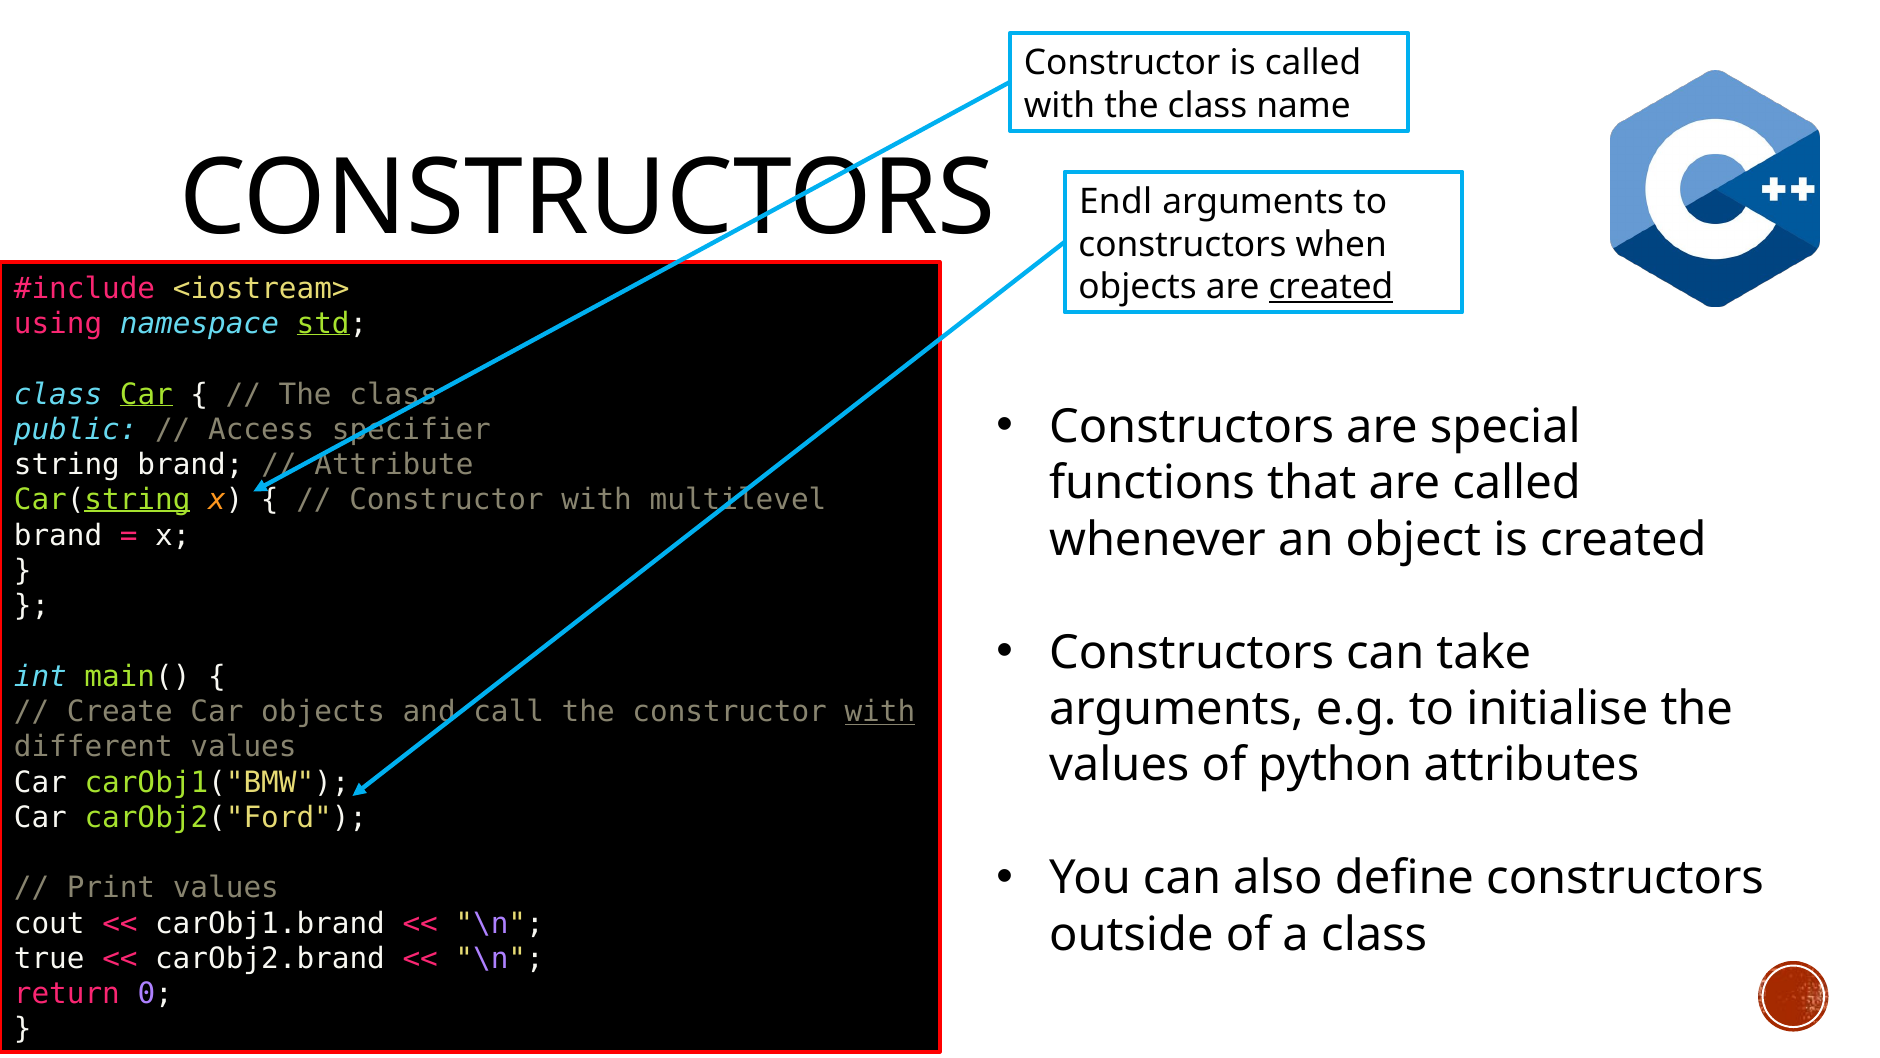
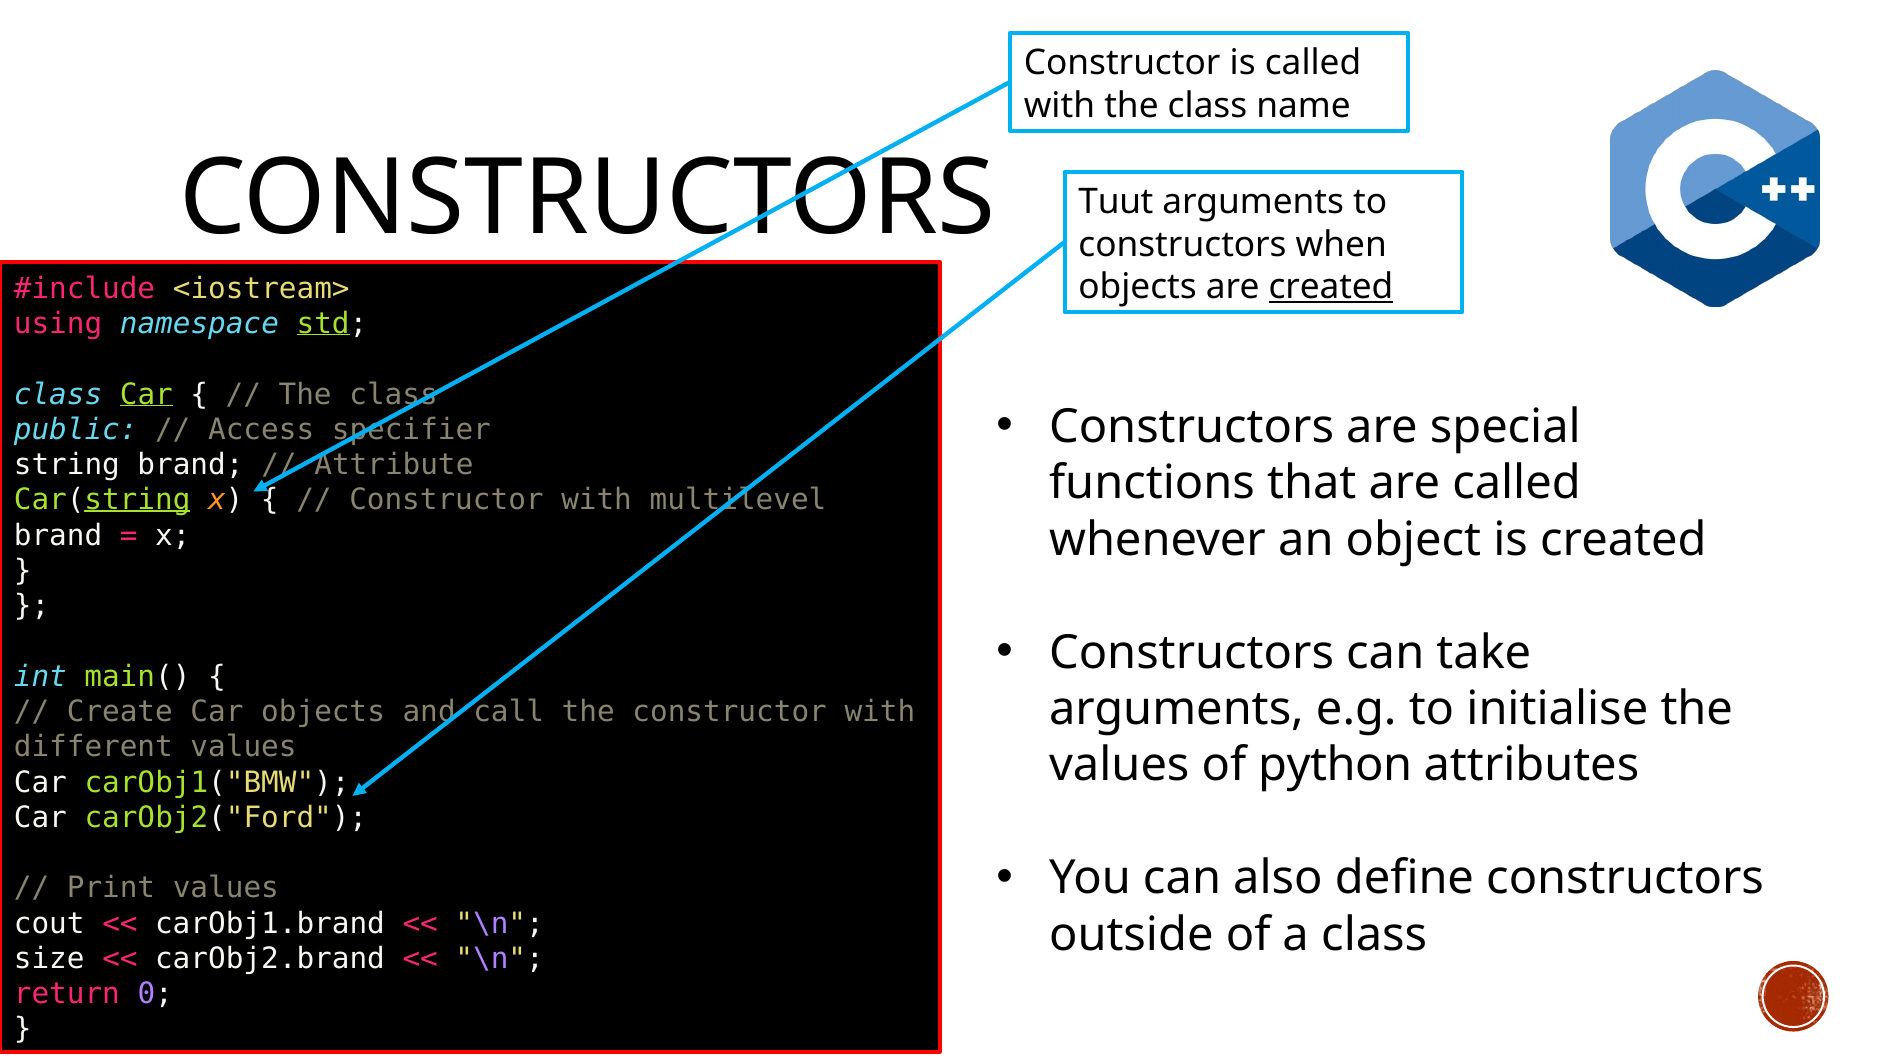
Endl: Endl -> Tuut (1116, 202)
with underline: present -> none (880, 712)
true: true -> size (49, 958)
